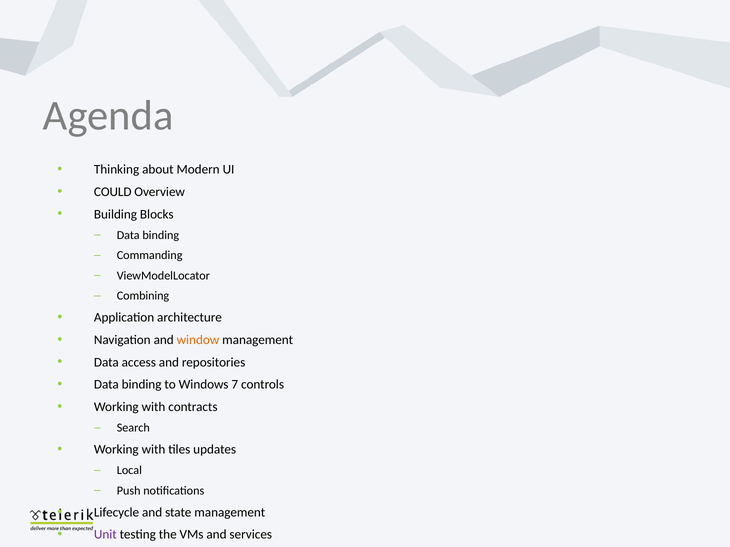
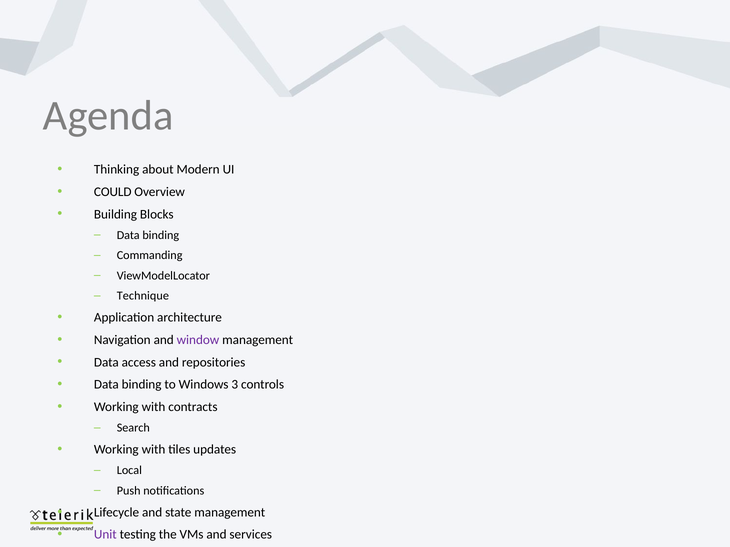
Combining: Combining -> Technique (143, 296)
window colour: orange -> purple (198, 340)
7: 7 -> 3 (235, 385)
